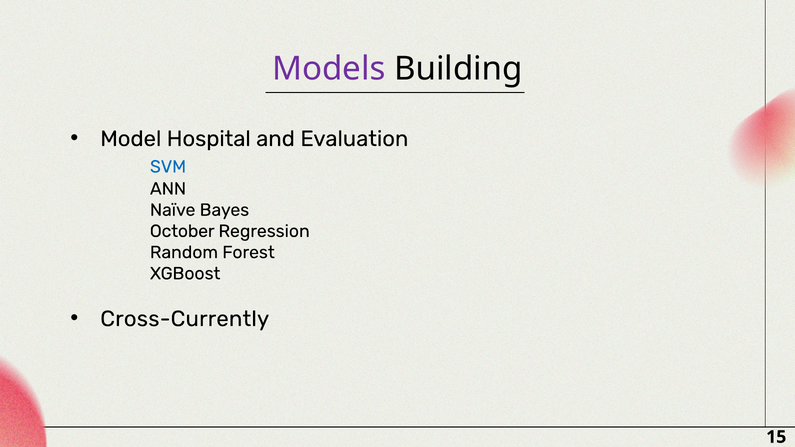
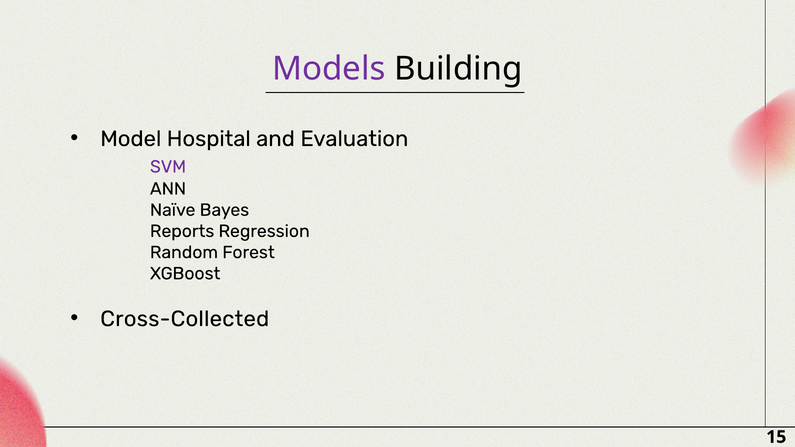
SVM colour: blue -> purple (168, 167)
October: October -> Reports (182, 231)
Cross-Currently: Cross-Currently -> Cross-Collected (185, 319)
